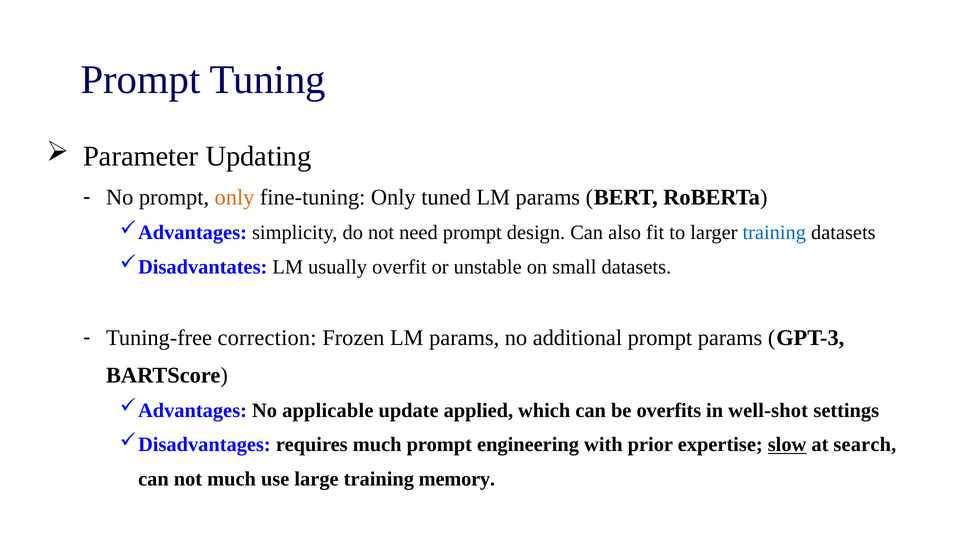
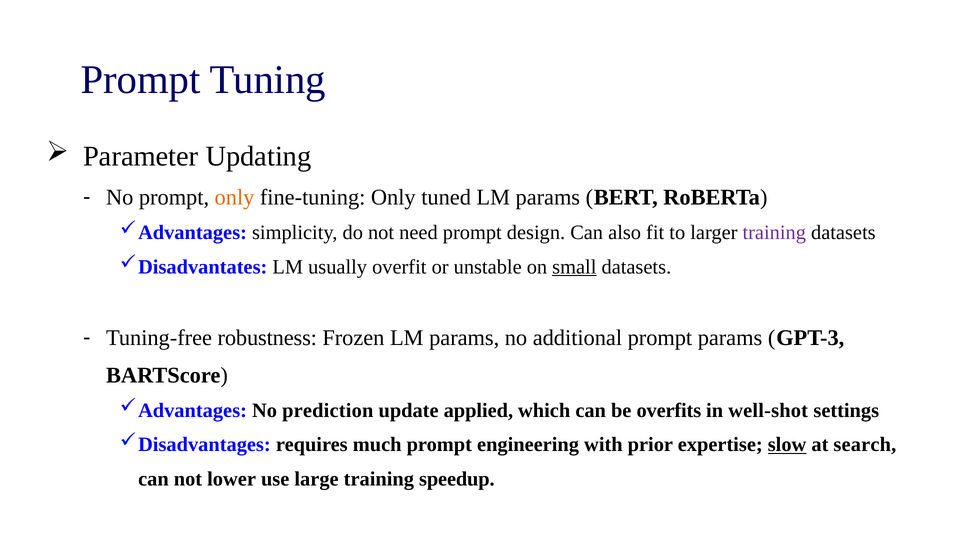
training colour: blue -> purple (774, 233)
small underline: none -> present (574, 267)
correction: correction -> robustness (267, 338)
applicable: applicable -> prediction (328, 411)
not much: much -> lower (232, 479)
memory: memory -> speedup (457, 479)
